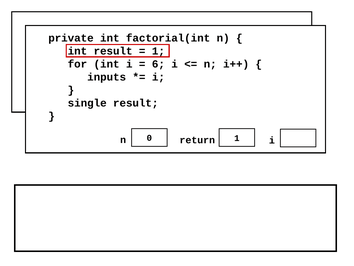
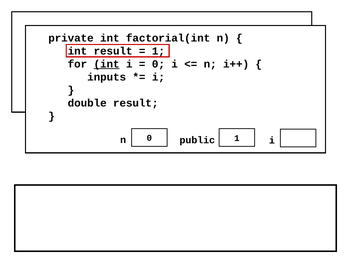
int underline: none -> present (107, 64)
6: 6 -> 0 (158, 64)
single: single -> double (87, 103)
return: return -> public (197, 140)
